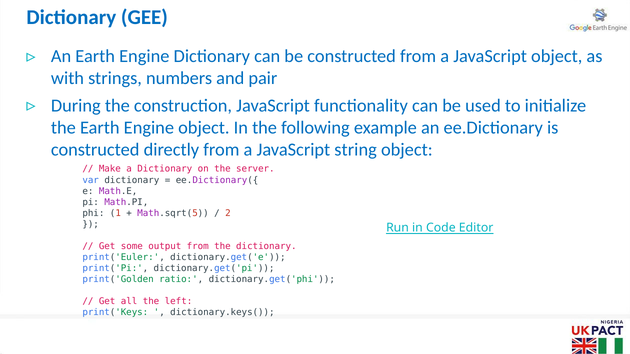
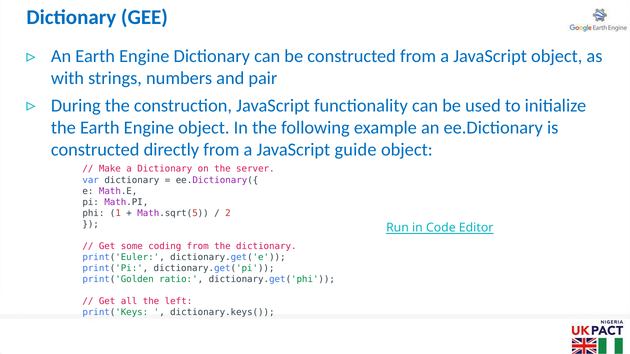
string: string -> guide (356, 150)
output: output -> coding (165, 246)
